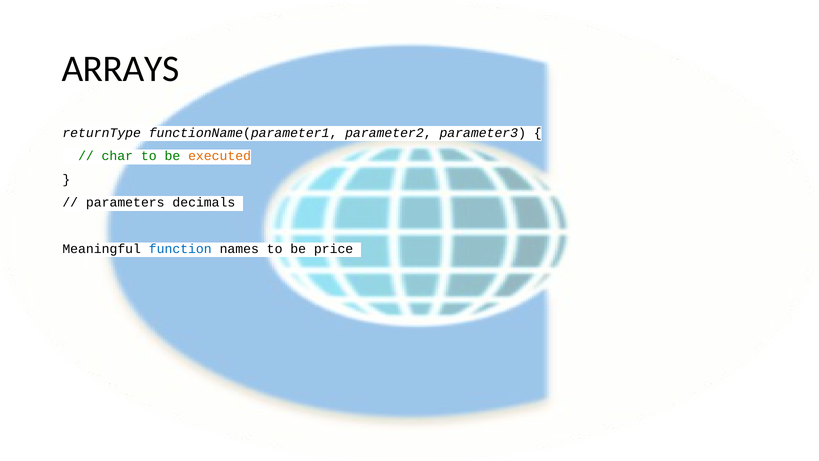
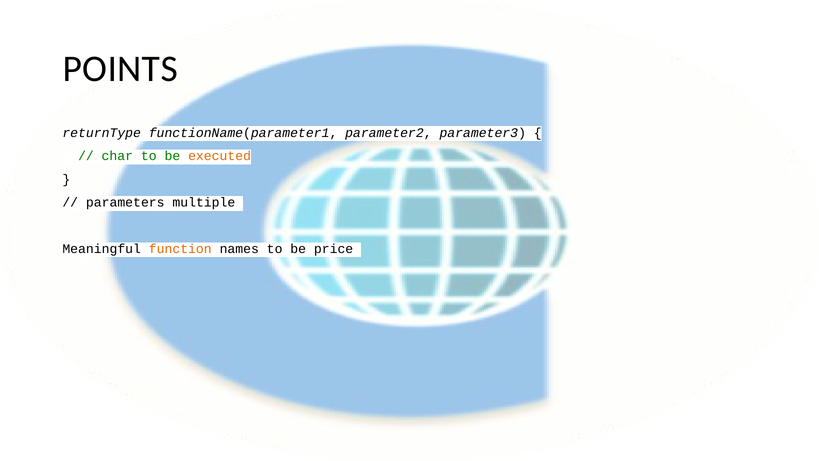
ARRAYS: ARRAYS -> POINTS (120, 69)
decimals: decimals -> multiple (204, 202)
function colour: blue -> orange (180, 249)
